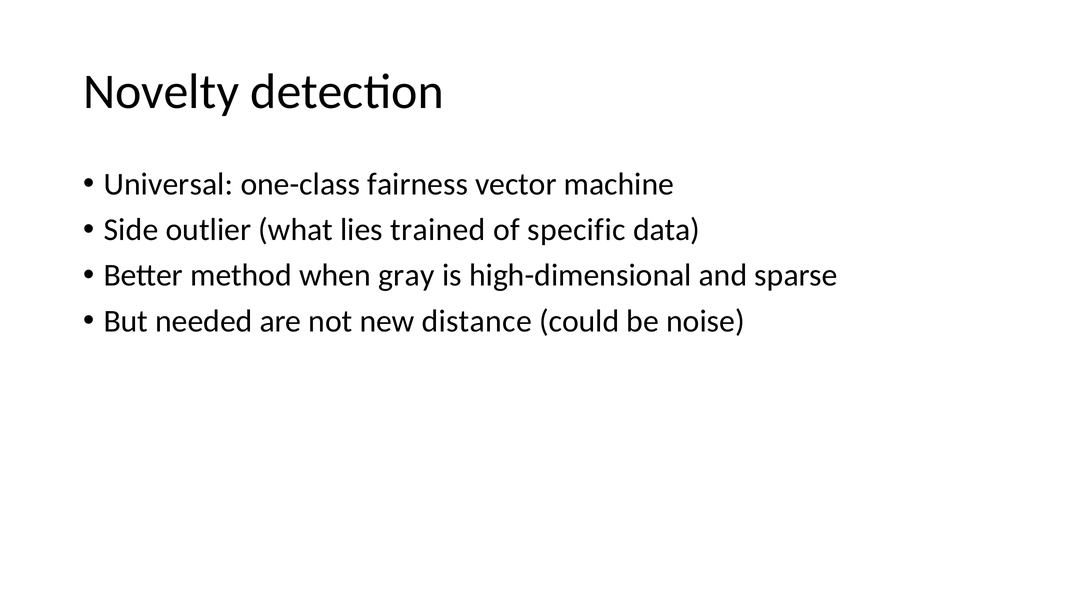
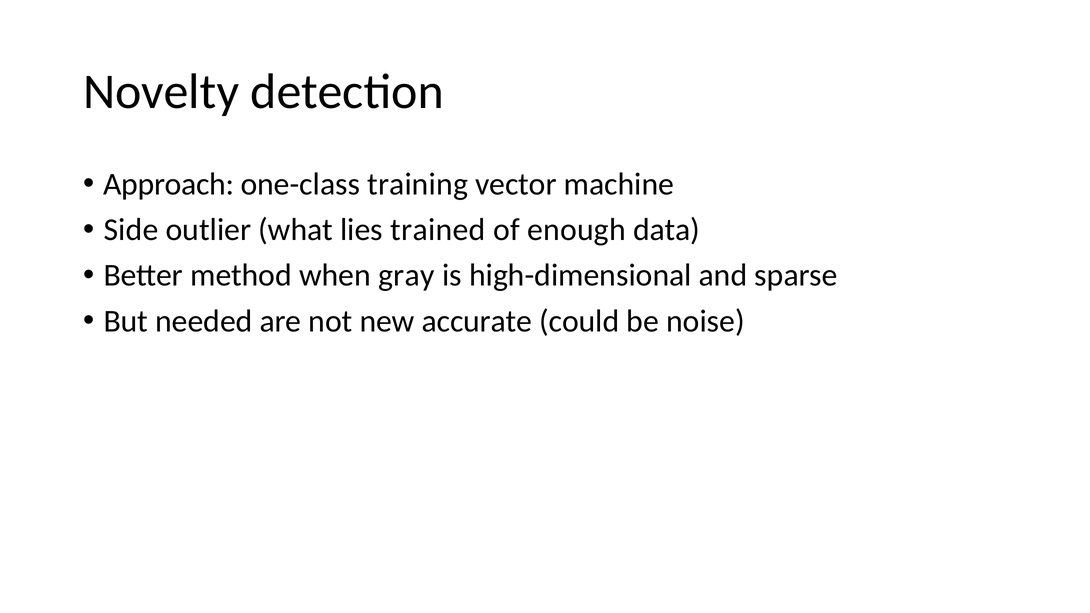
Universal: Universal -> Approach (169, 184)
fairness: fairness -> training (418, 184)
specific: specific -> enough (576, 230)
distance: distance -> accurate (477, 321)
